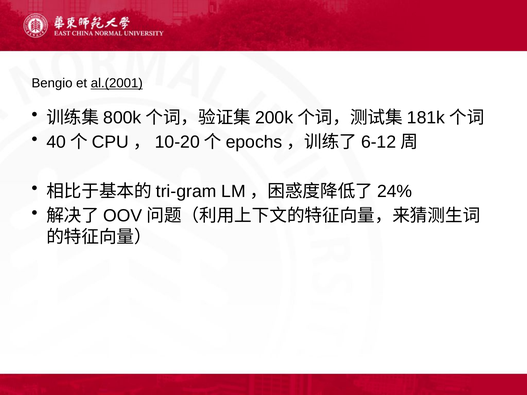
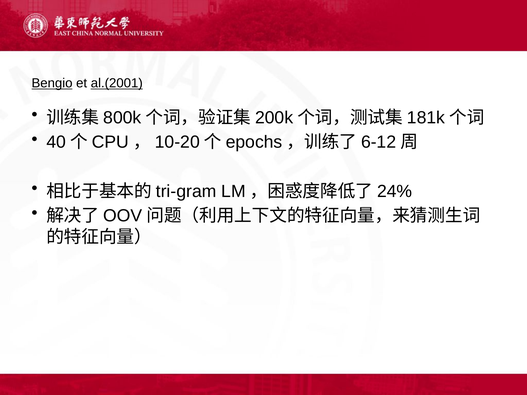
Bengio underline: none -> present (52, 83)
